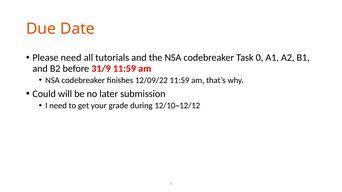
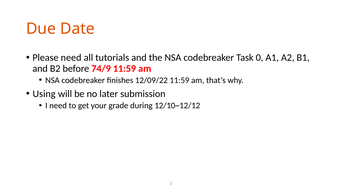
31/9: 31/9 -> 74/9 (101, 69)
Could: Could -> Using (44, 94)
